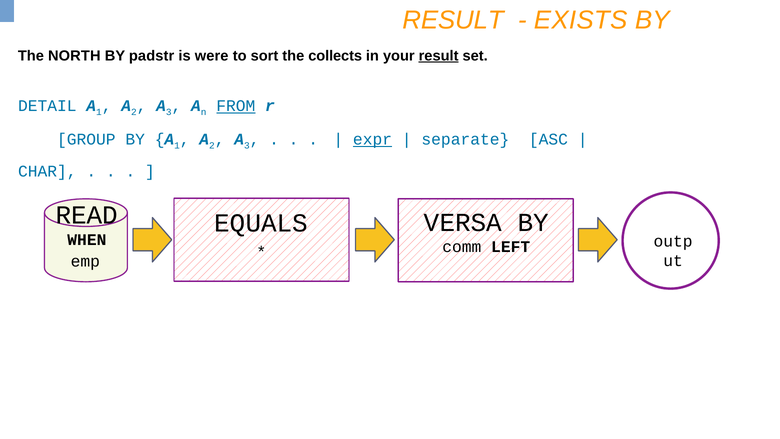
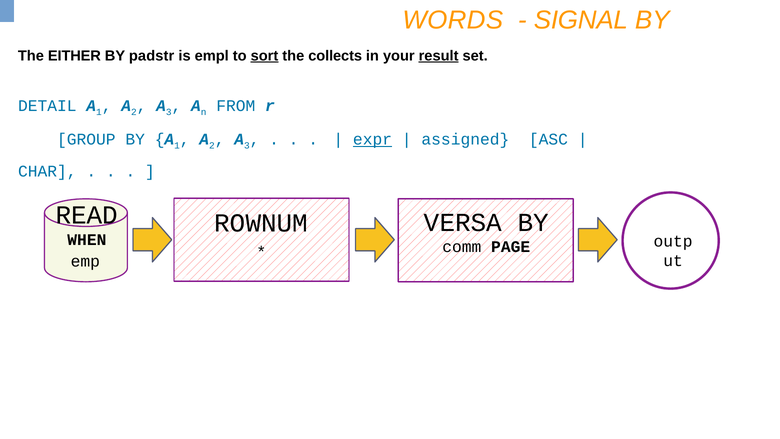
RESULT: RESULT -> WORDS (453, 20)
EXISTS: EXISTS -> SIGNAL (581, 20)
NORTH: NORTH -> EITHER (74, 56)
were: were -> empl (212, 56)
sort underline: none -> present (264, 56)
FROM underline: present -> none (236, 106)
separate: separate -> assigned (465, 139)
EQUALS: EQUALS -> ROWNUM (261, 223)
LEFT: LEFT -> PAGE (511, 247)
